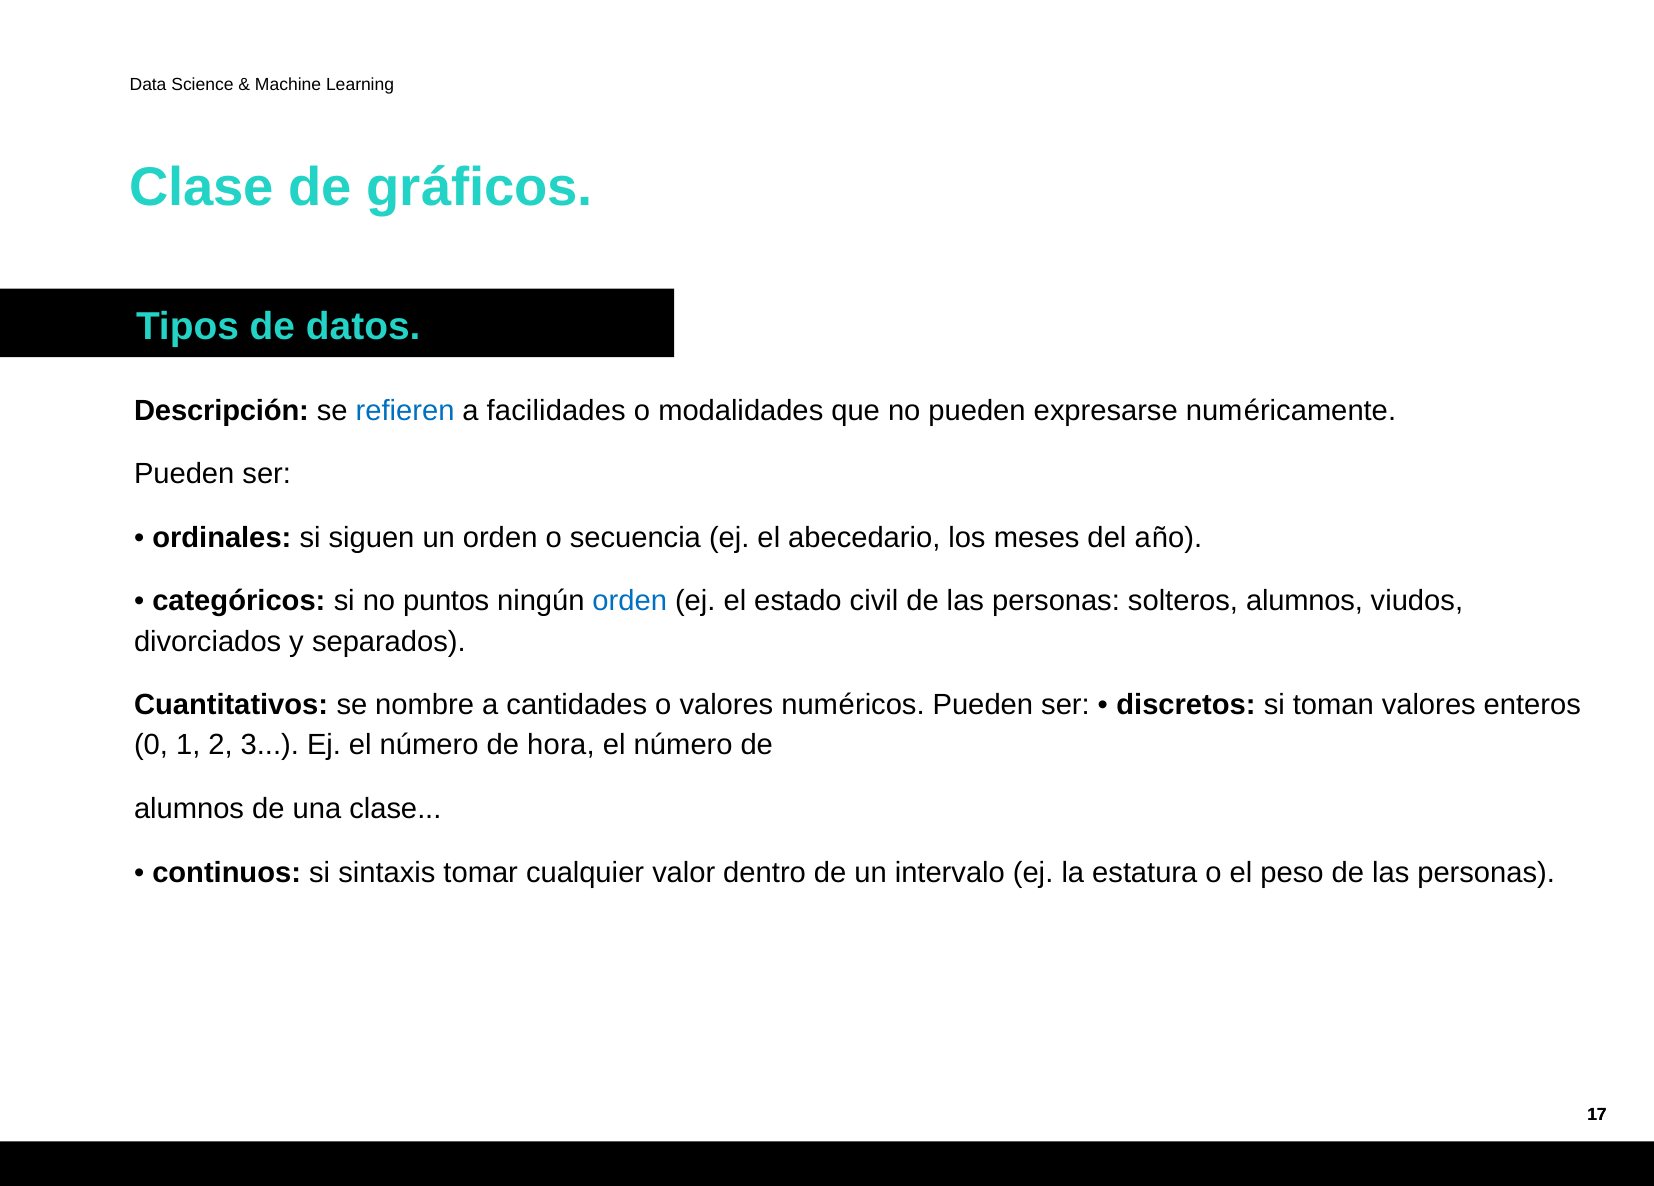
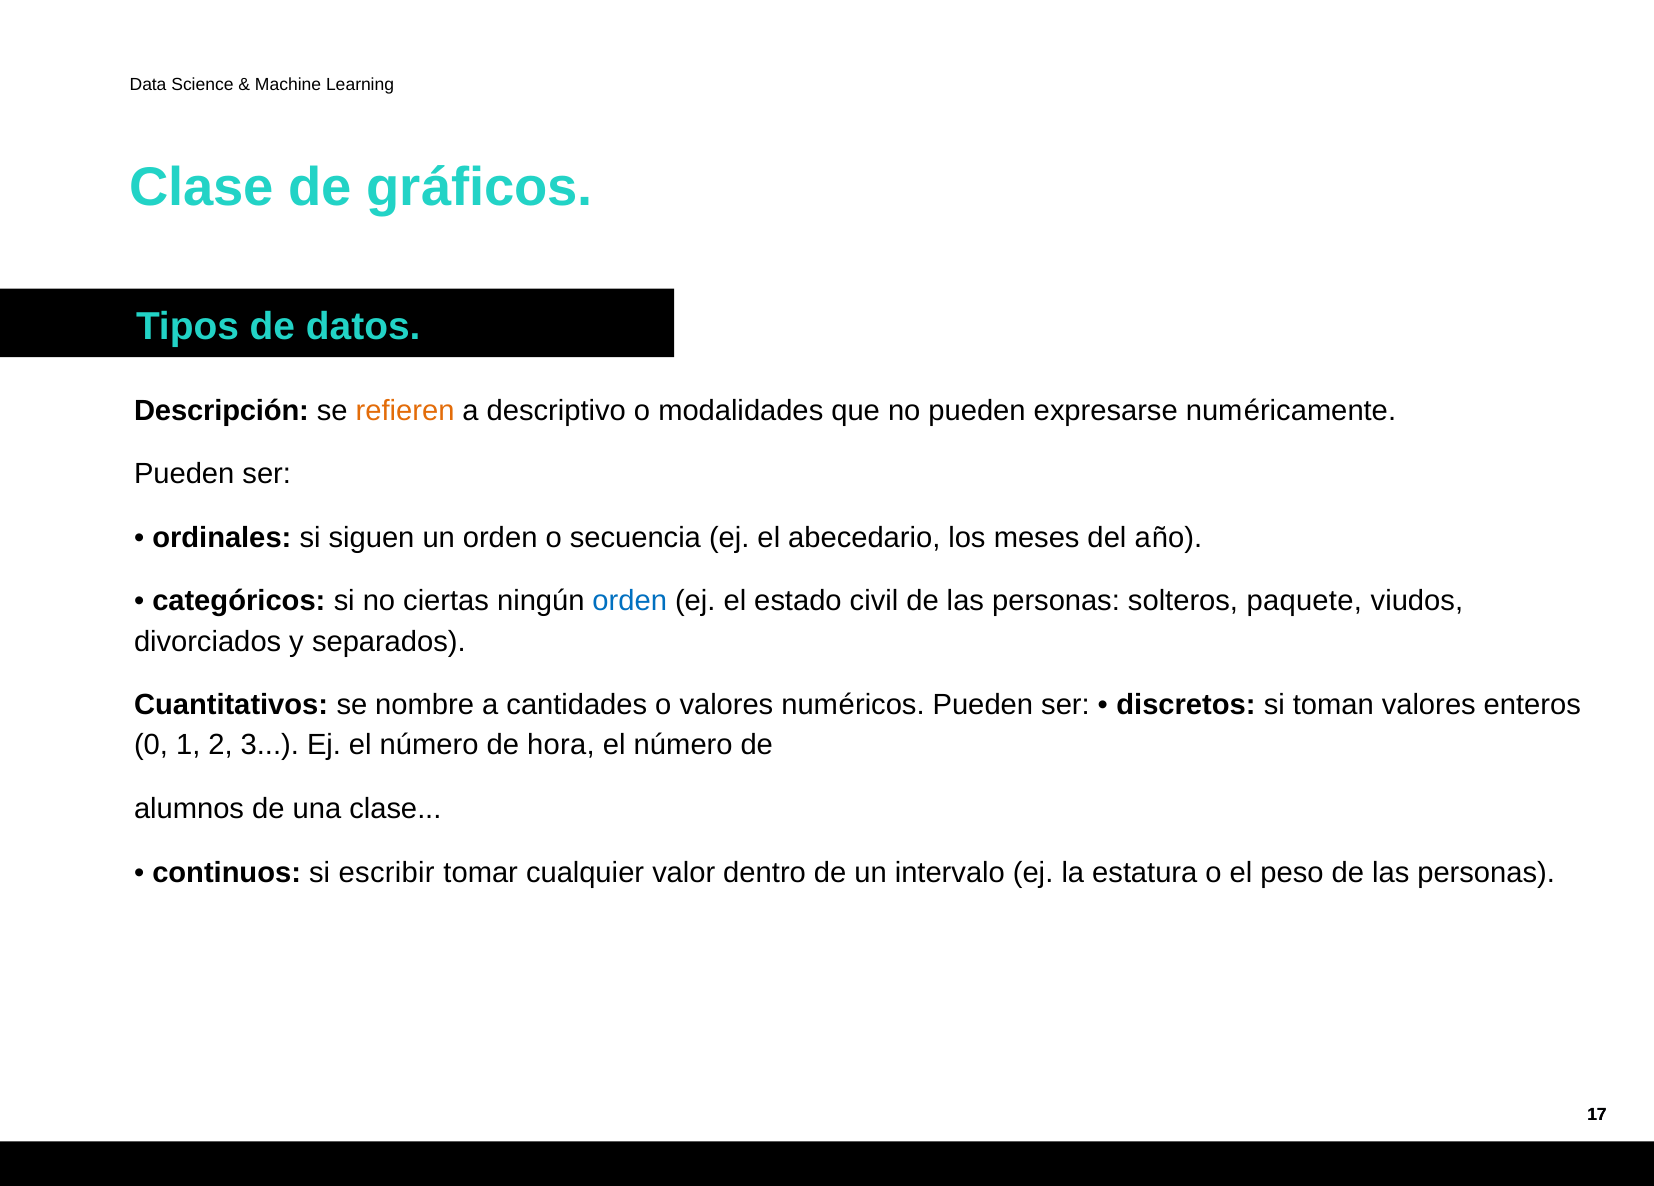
refieren colour: blue -> orange (405, 411)
facilidades: facilidades -> descriptivo (556, 411)
puntos: puntos -> ciertas (446, 601)
solteros alumnos: alumnos -> paquete (1304, 601)
sintaxis: sintaxis -> escribir (387, 872)
